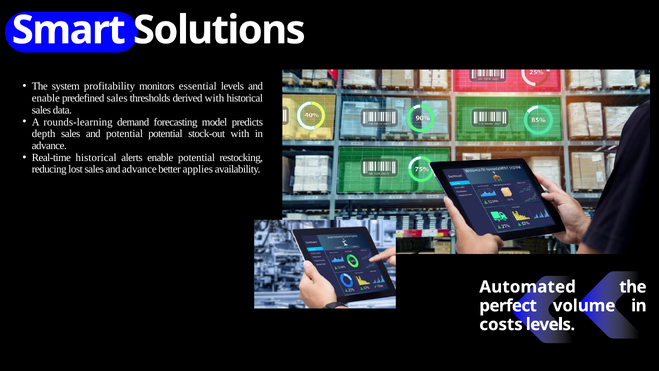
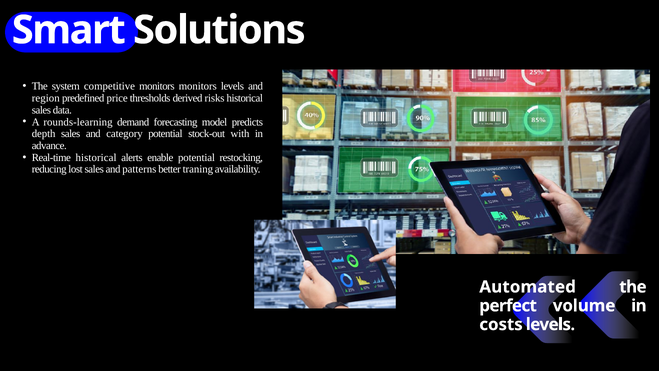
profitability: profitability -> competitive (109, 86)
monitors essential: essential -> monitors (198, 86)
enable: enable -> region (46, 98)
predefined sales: sales -> price (117, 98)
derived with: with -> risks (215, 98)
and potential: potential -> category (125, 134)
and advance: advance -> patterns (139, 169)
applies: applies -> traning (198, 169)
